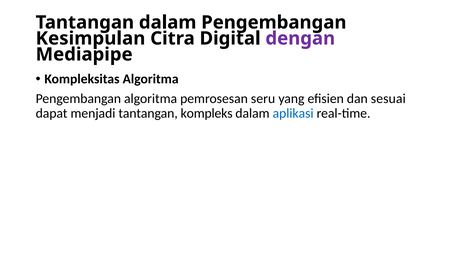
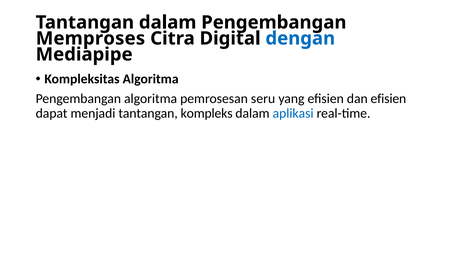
Kesimpulan: Kesimpulan -> Memproses (90, 38)
dengan colour: purple -> blue (300, 38)
dan sesuai: sesuai -> efisien (388, 99)
